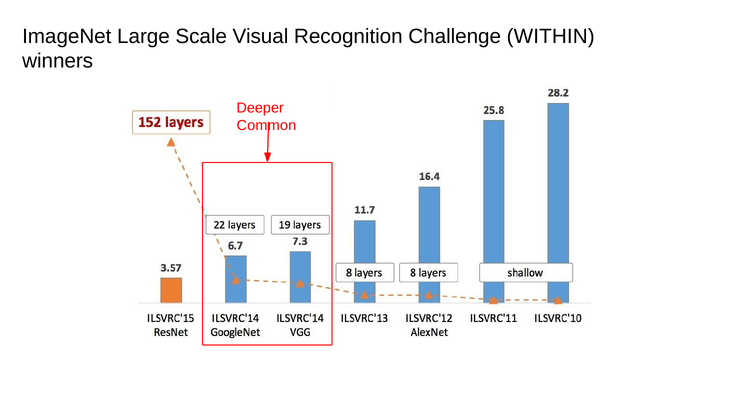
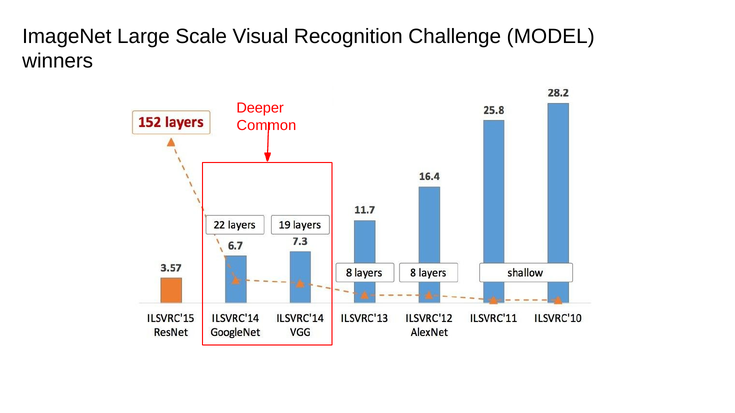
WITHIN: WITHIN -> MODEL (551, 36)
